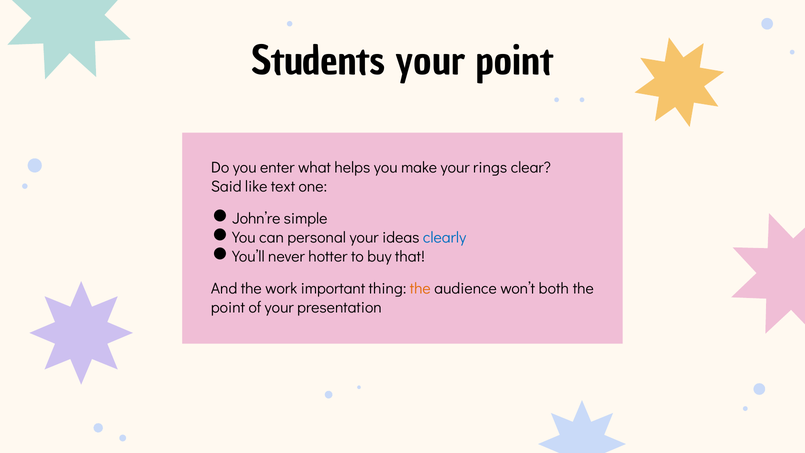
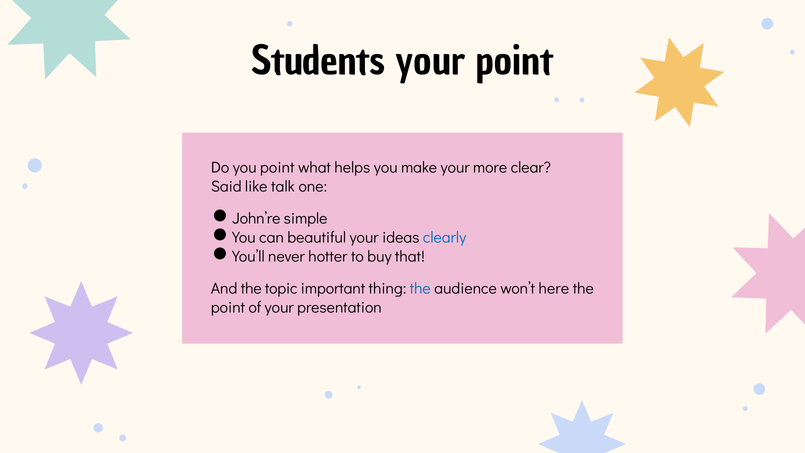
you enter: enter -> point (277, 168)
rings: rings -> more (490, 168)
text: text -> talk (283, 187)
personal: personal -> beautiful (317, 238)
work: work -> topic (281, 289)
the colour: orange -> blue (420, 289)
both: both -> here (554, 289)
